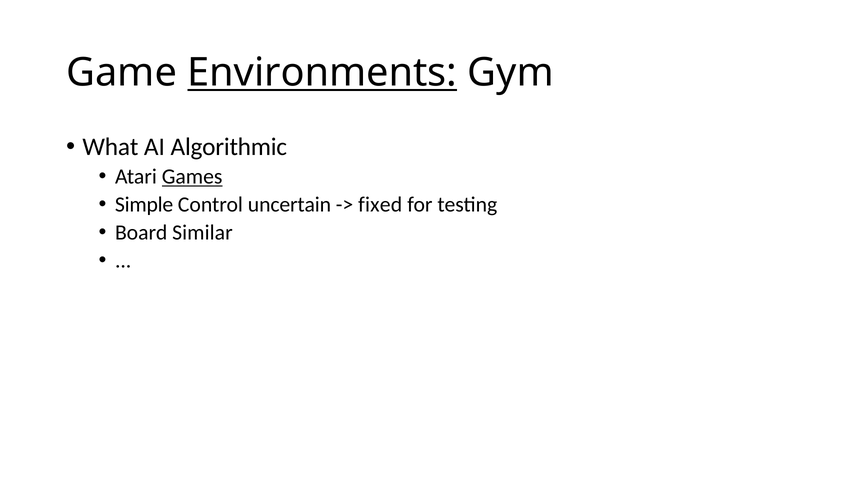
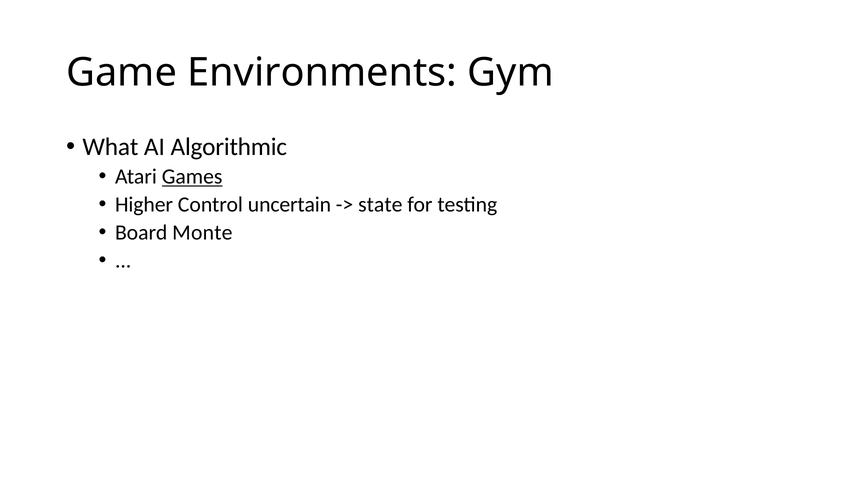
Environments underline: present -> none (322, 73)
Simple: Simple -> Higher (144, 205)
fixed: fixed -> state (380, 205)
Similar: Similar -> Monte (202, 233)
